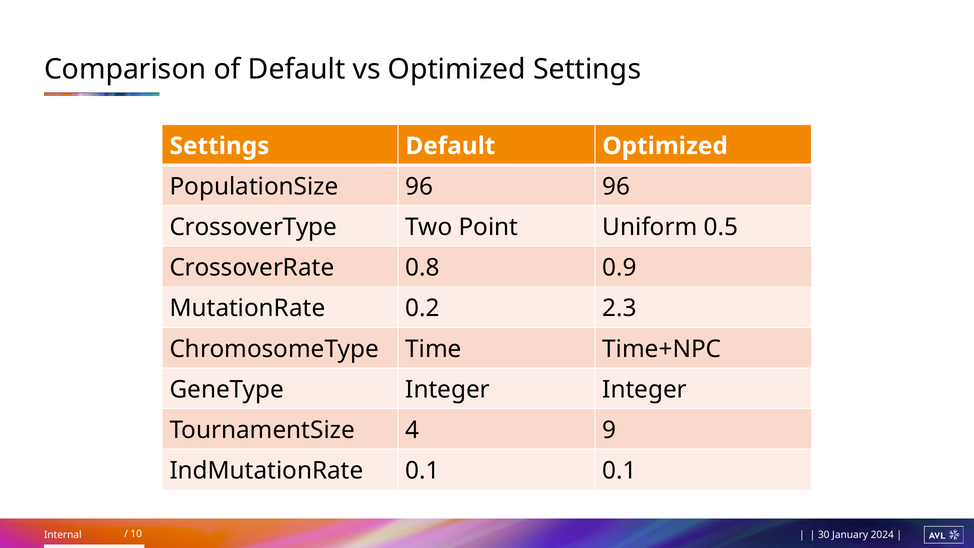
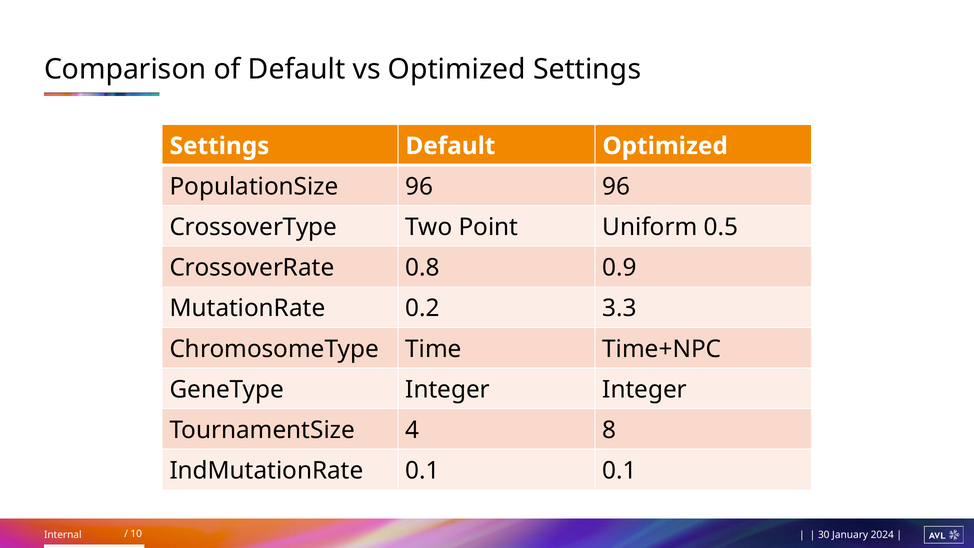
2.3: 2.3 -> 3.3 (620, 308)
9: 9 -> 8 (609, 430)
